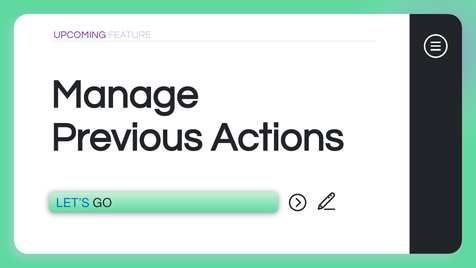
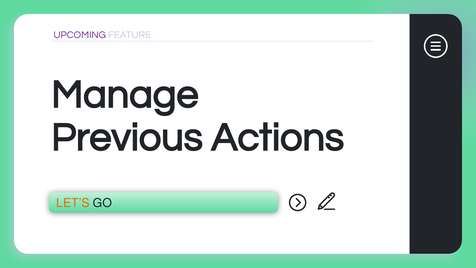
LET’S colour: blue -> orange (73, 203)
